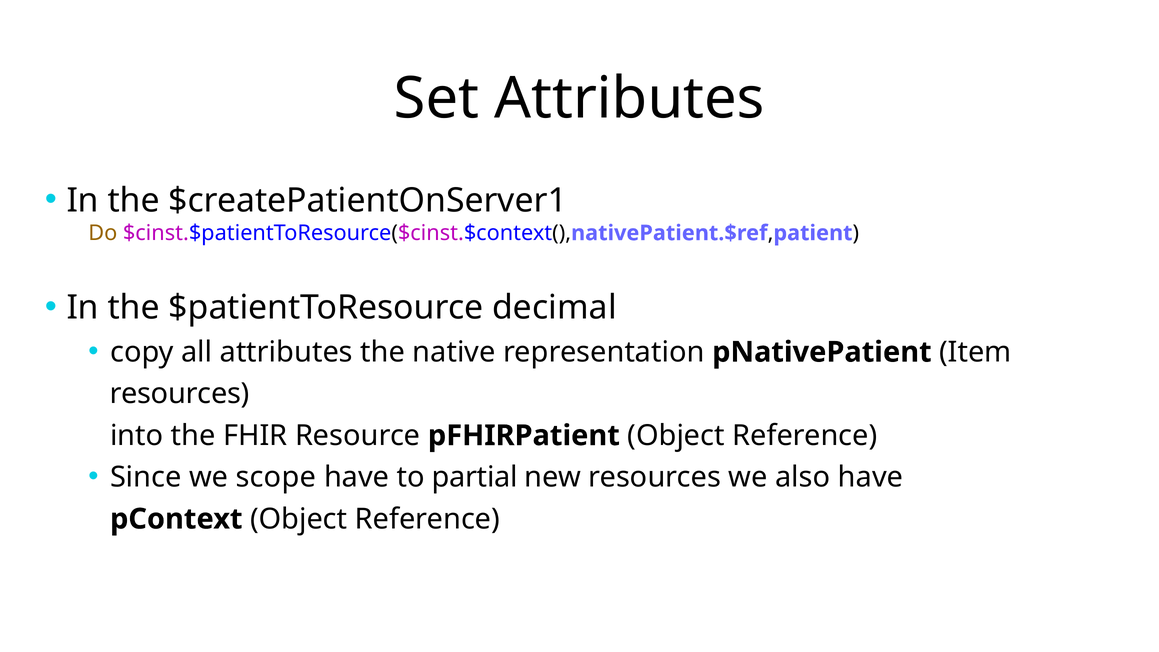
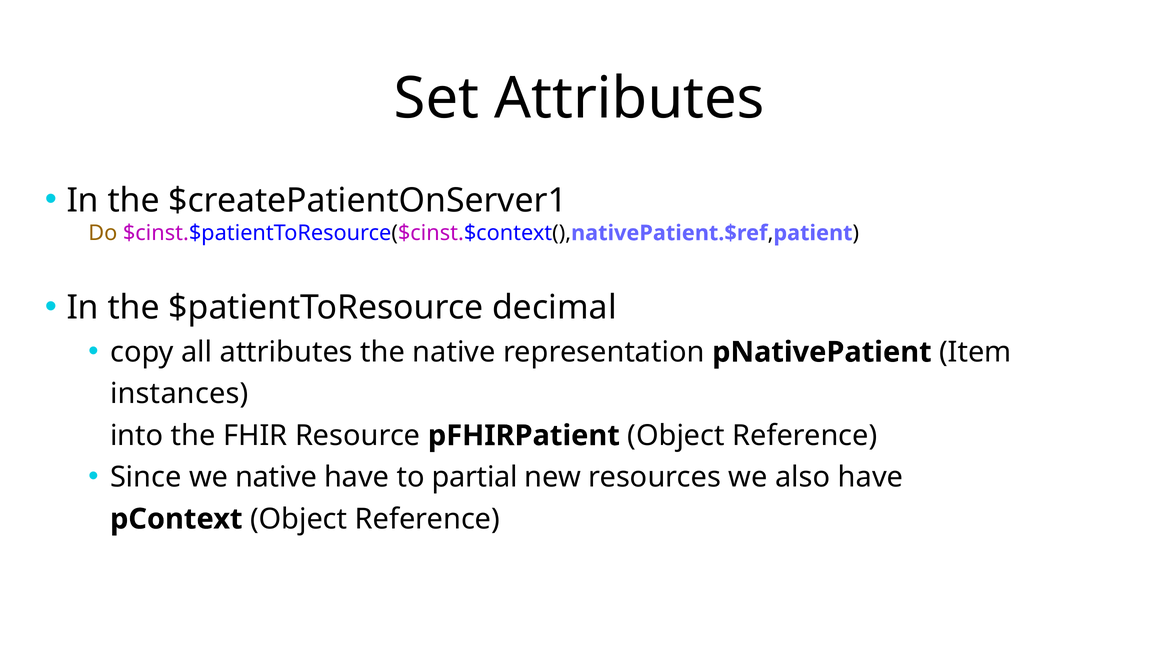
resources: resources -> instances (179, 394)
we scope: scope -> native (276, 477)
